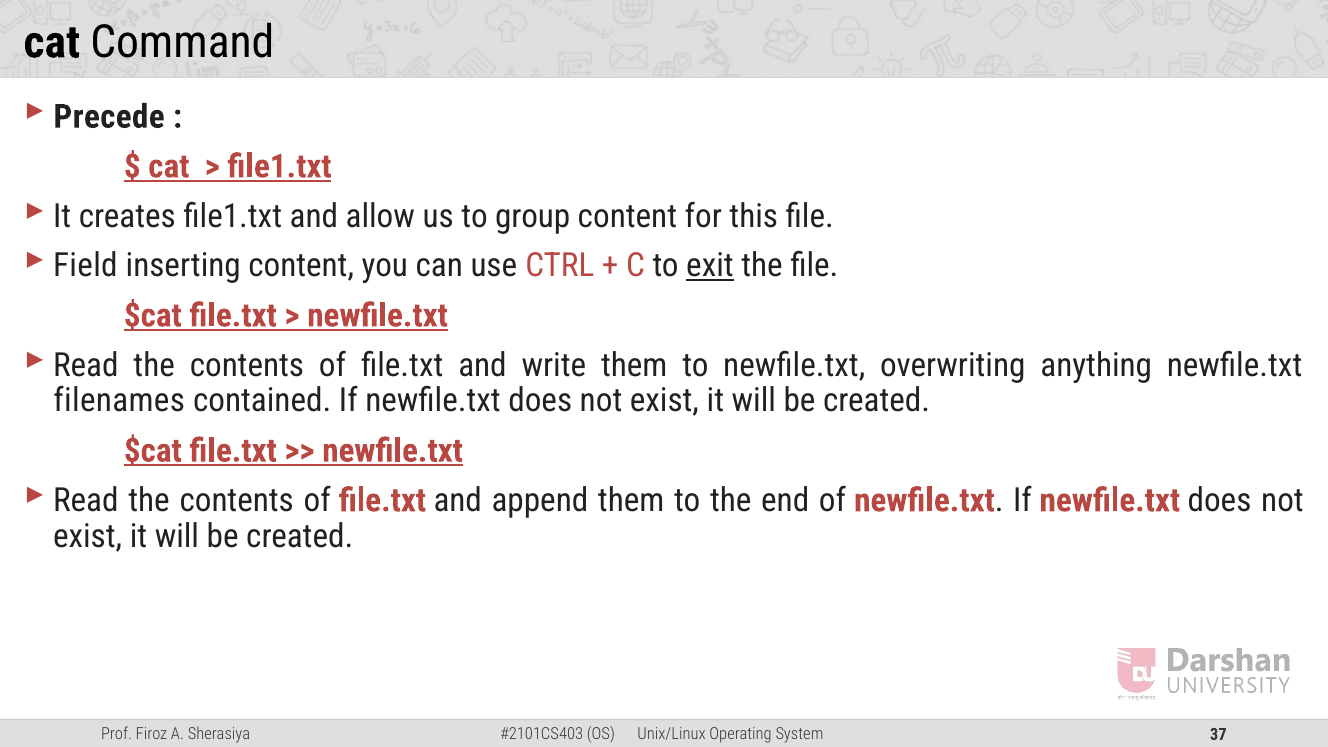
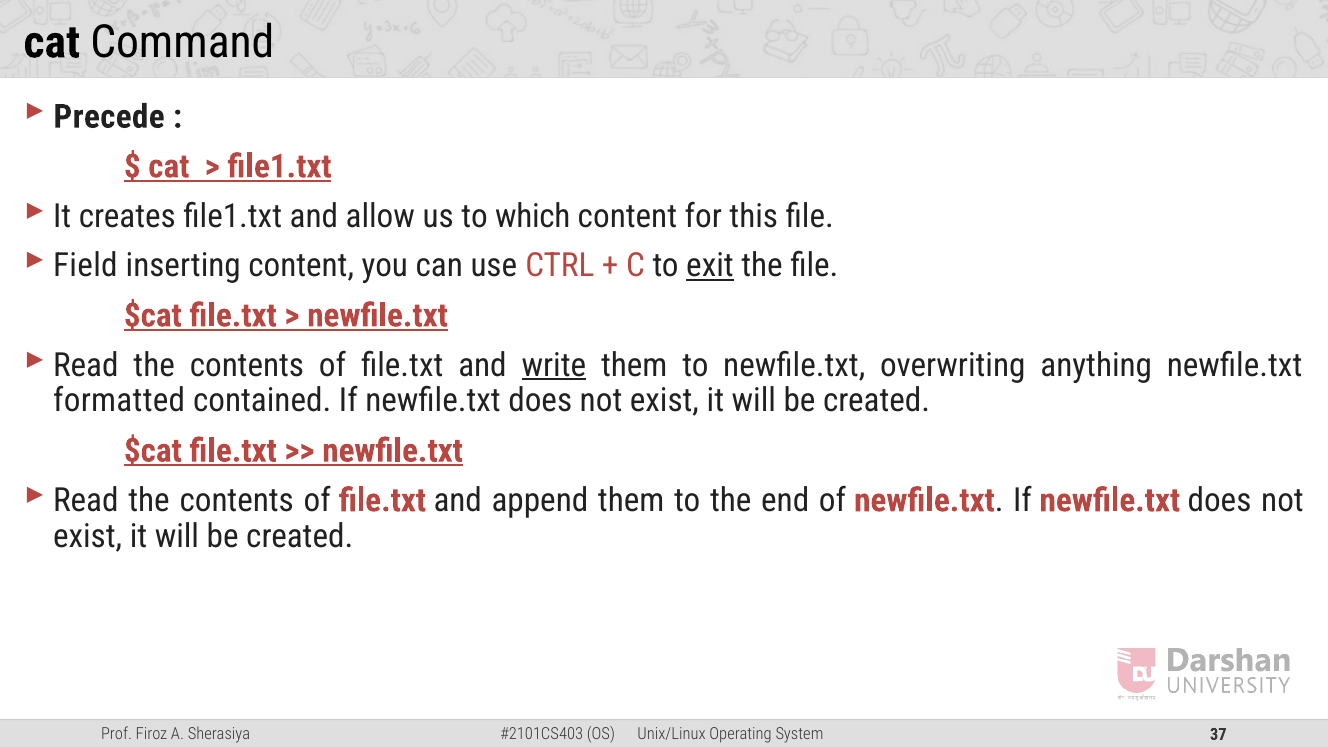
group: group -> which (533, 216)
write underline: none -> present (554, 365)
filenames: filenames -> formatted (119, 401)
